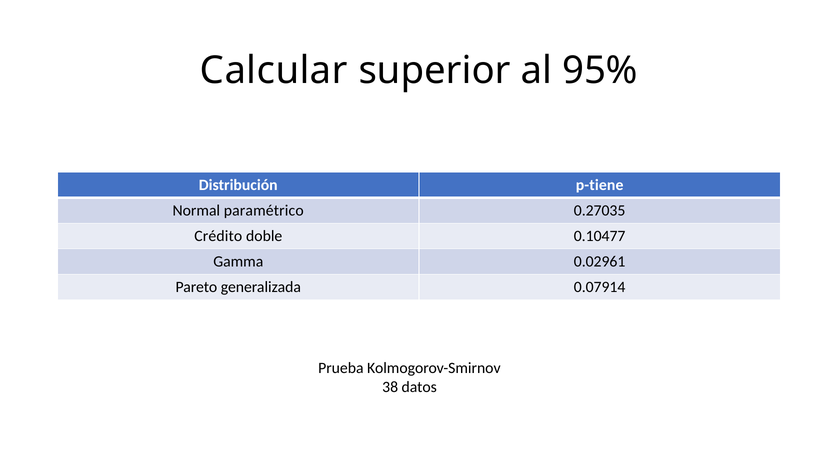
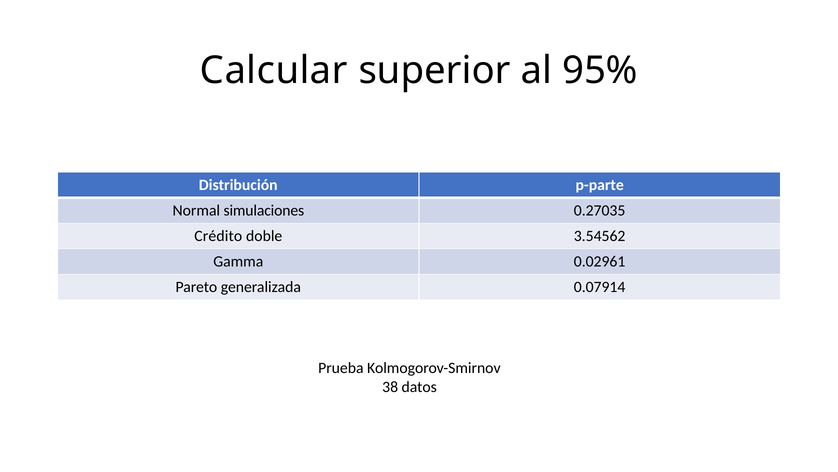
p-tiene: p-tiene -> p-parte (600, 185)
paramétrico: paramétrico -> simulaciones (264, 210)
0.10477: 0.10477 -> 3.54562 (600, 236)
